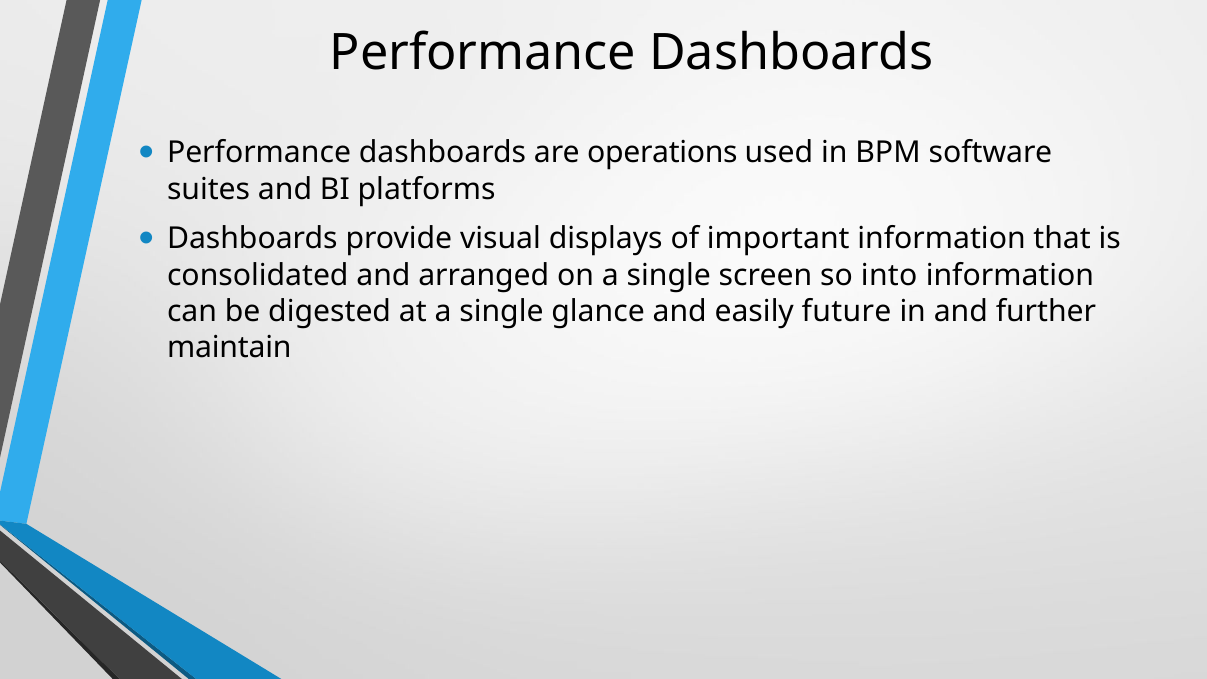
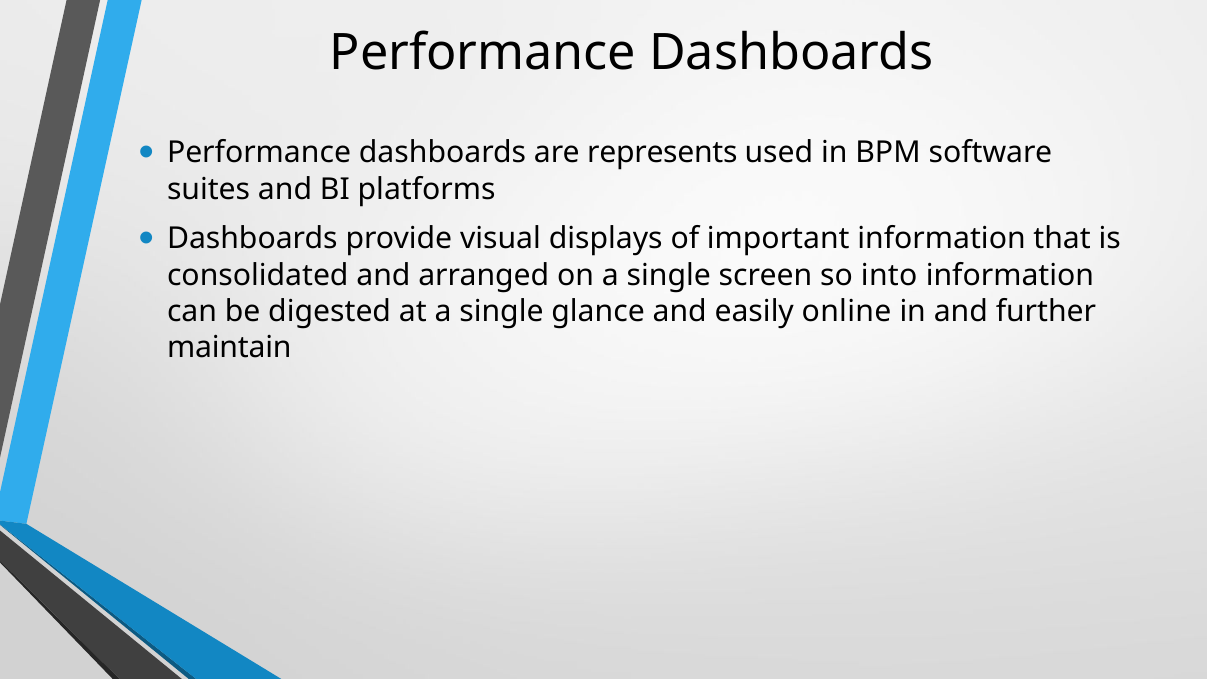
operations: operations -> represents (662, 153)
future: future -> online (847, 311)
